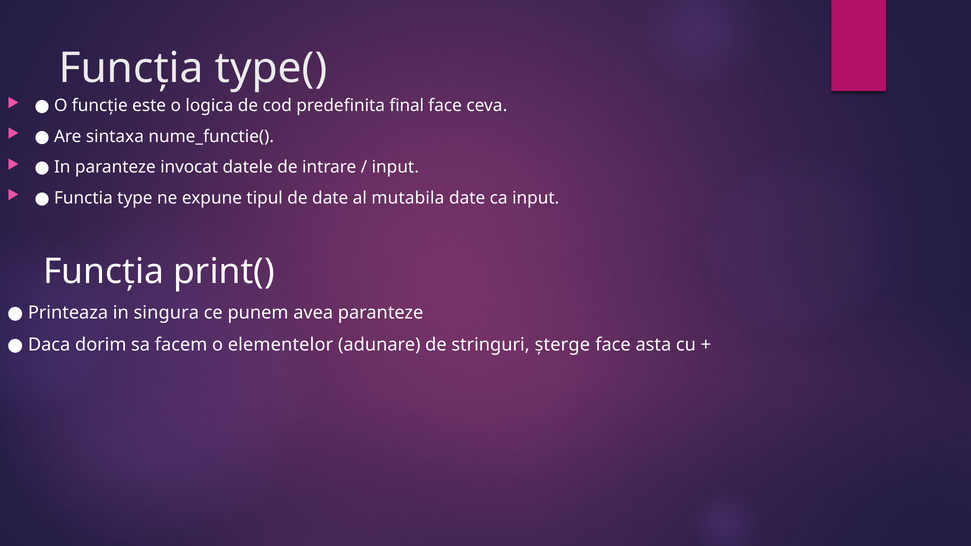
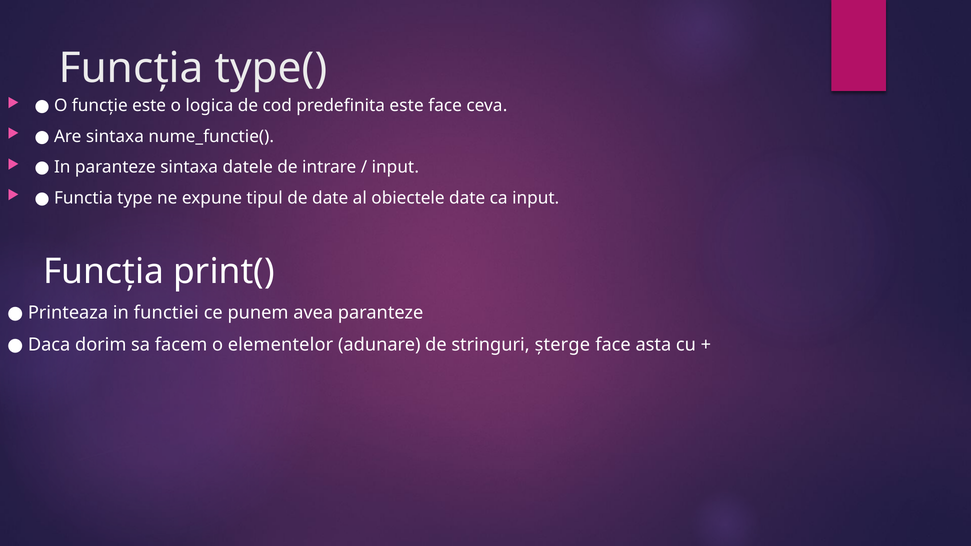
predefinita final: final -> este (407, 106)
paranteze invocat: invocat -> sintaxa (189, 167)
mutabila: mutabila -> obiectele (408, 198)
singura: singura -> functiei (166, 313)
